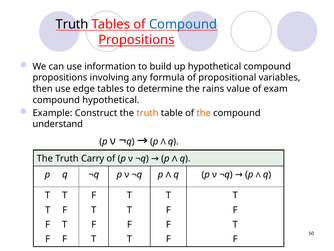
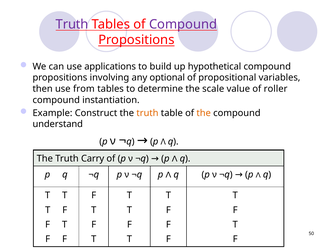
Truth colour: black -> purple (72, 24)
Compound colour: blue -> purple (183, 24)
information: information -> applications (110, 66)
formula: formula -> optional (167, 77)
edge: edge -> from (84, 89)
rains: rains -> scale (213, 89)
exam: exam -> roller (276, 89)
compound hypothetical: hypothetical -> instantiation (111, 100)
